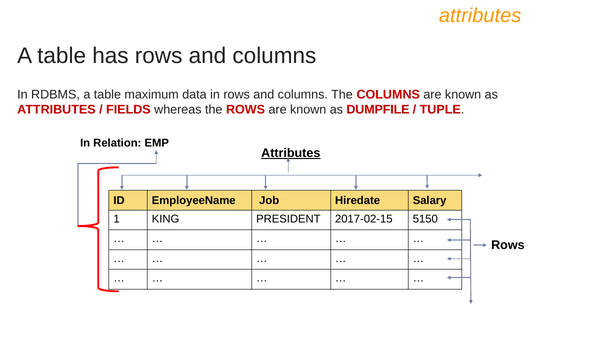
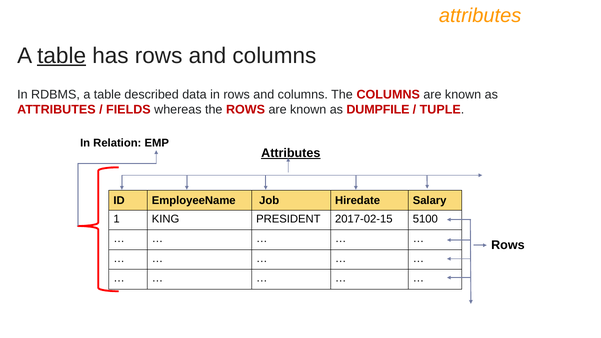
table underline: none -> present (62, 56)
maximum: maximum -> described (152, 94)
5150: 5150 -> 5100 (425, 219)
